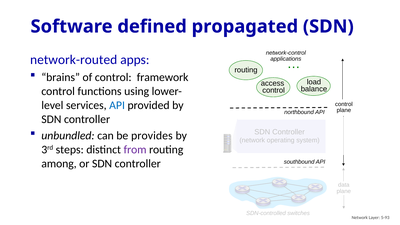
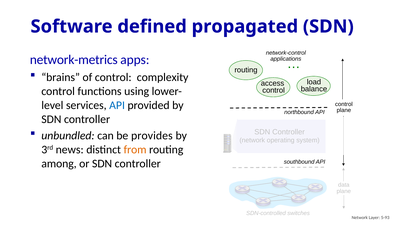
network-routed: network-routed -> network-metrics (74, 60)
framework: framework -> complexity (163, 77)
steps: steps -> news (70, 150)
from colour: purple -> orange (135, 150)
